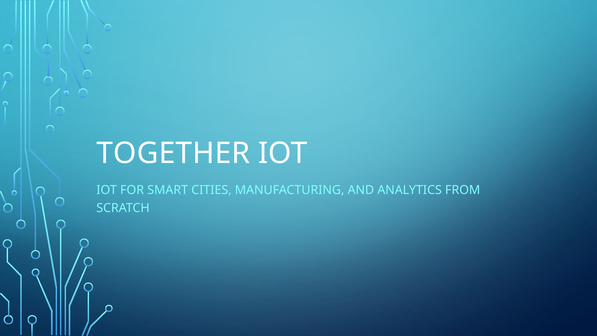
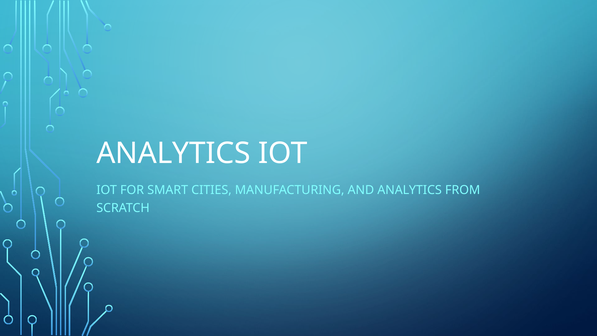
TOGETHER: TOGETHER -> ANALYTICS (173, 153)
